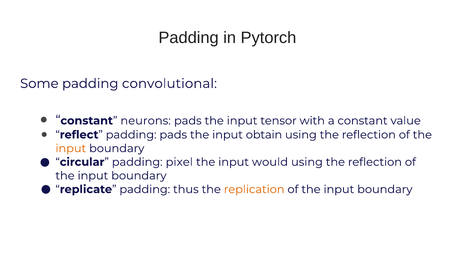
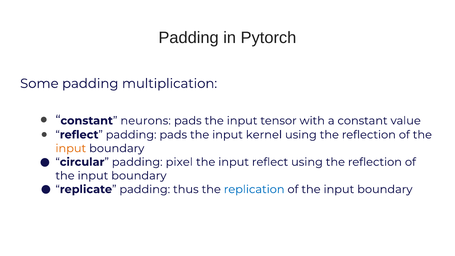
convolutional: convolutional -> multiplication (170, 84)
obtain: obtain -> kernel (264, 135)
input would: would -> reflect (270, 162)
replication colour: orange -> blue (254, 189)
